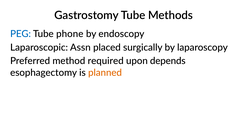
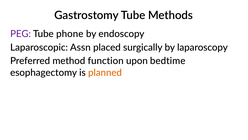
PEG colour: blue -> purple (21, 34)
required: required -> function (106, 61)
depends: depends -> bedtime (168, 61)
